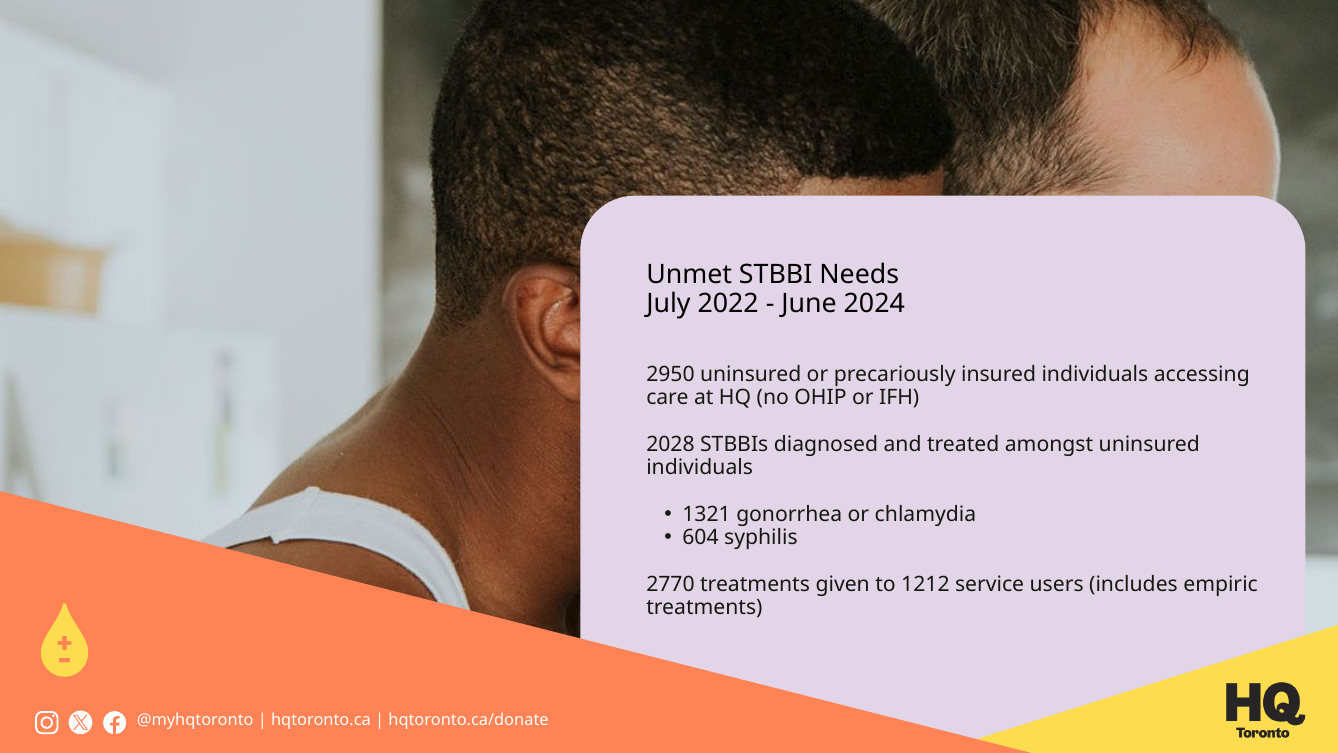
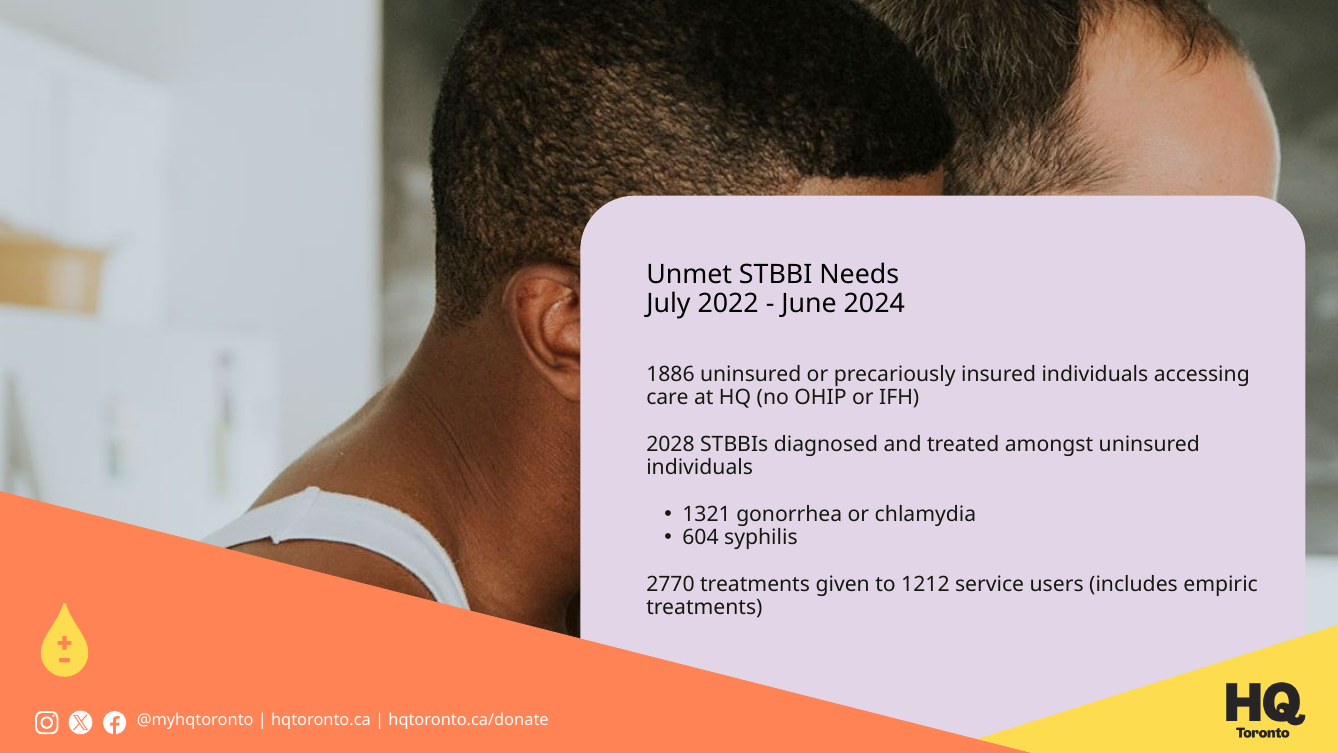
2950: 2950 -> 1886 (670, 374)
